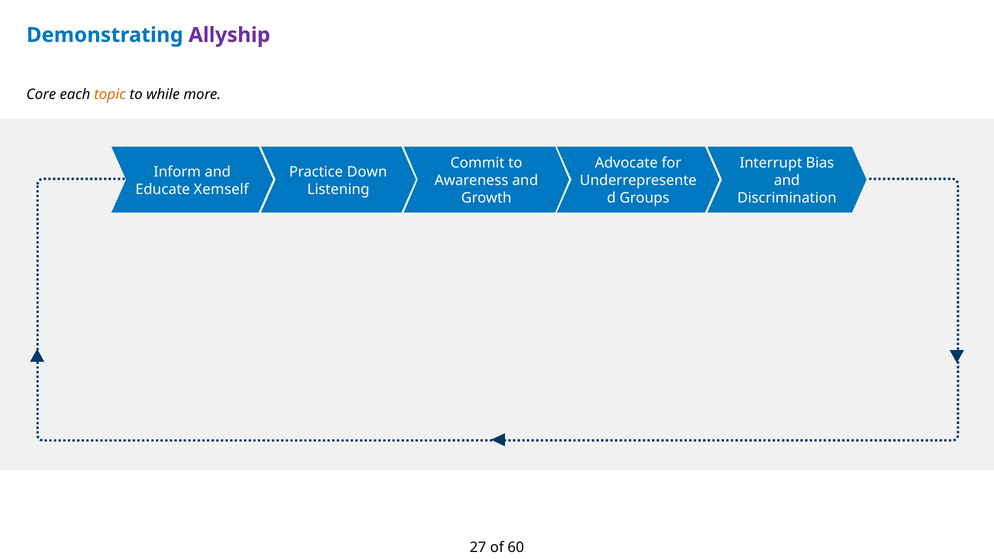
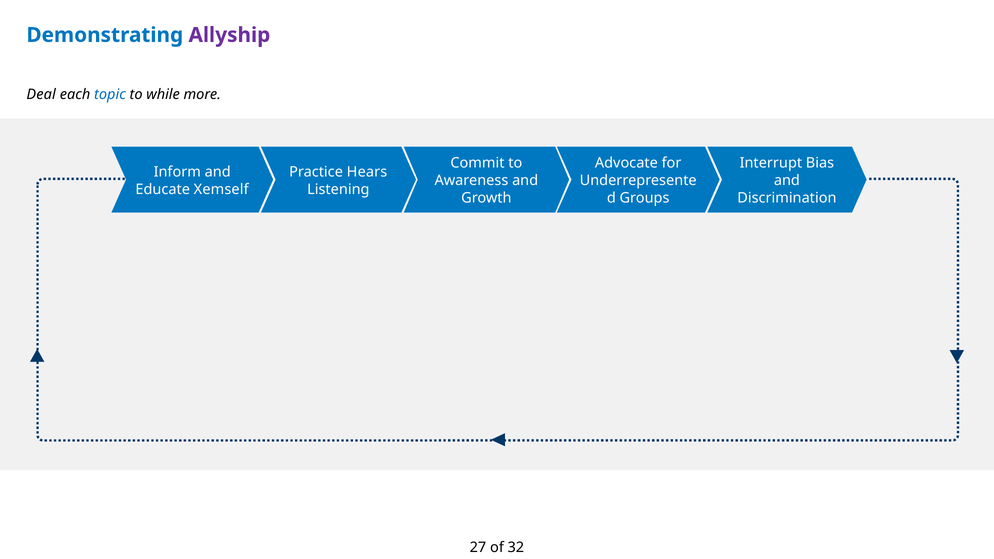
Core: Core -> Deal (41, 95)
topic colour: orange -> blue (110, 95)
Down: Down -> Hears (367, 172)
60: 60 -> 32 (516, 547)
